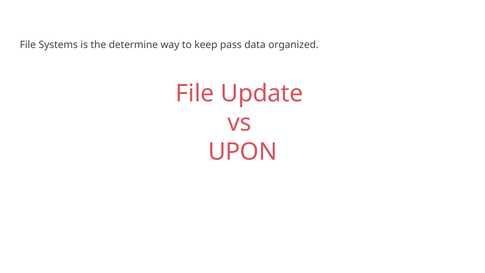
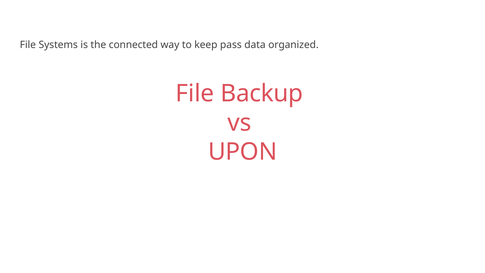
determine: determine -> connected (133, 45)
Update: Update -> Backup (262, 93)
